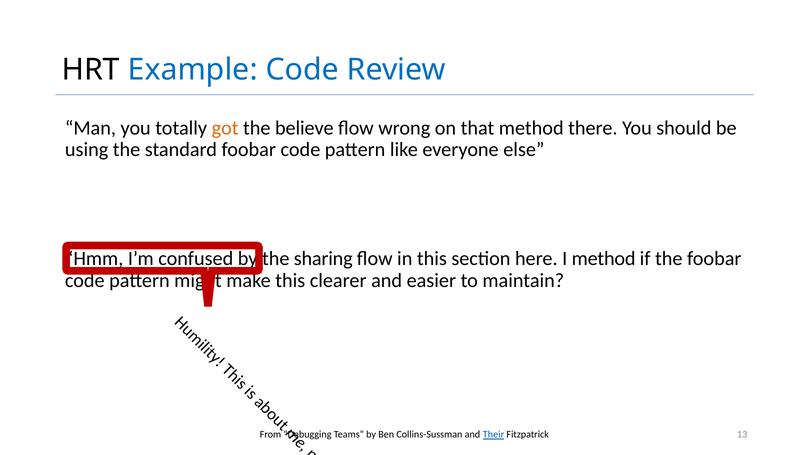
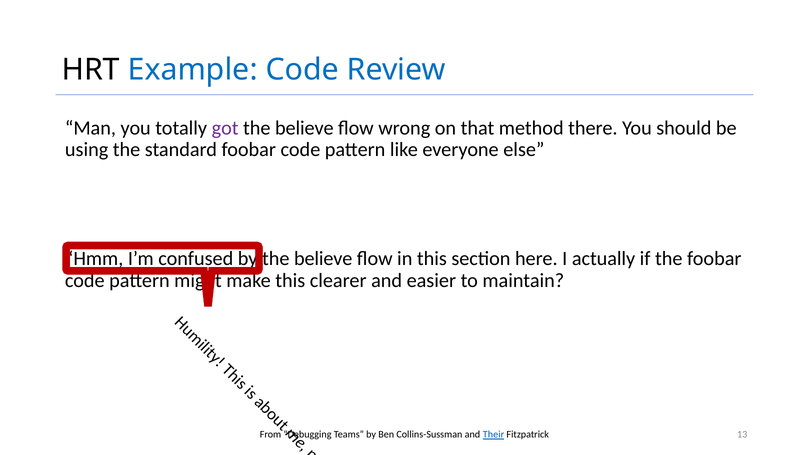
got colour: orange -> purple (225, 128)
sharing: sharing -> believe (323, 259)
I method: method -> actually (604, 259)
